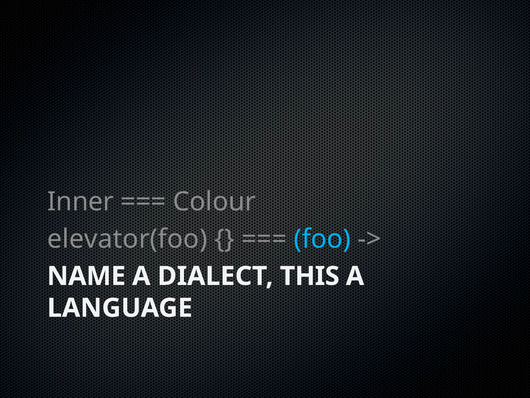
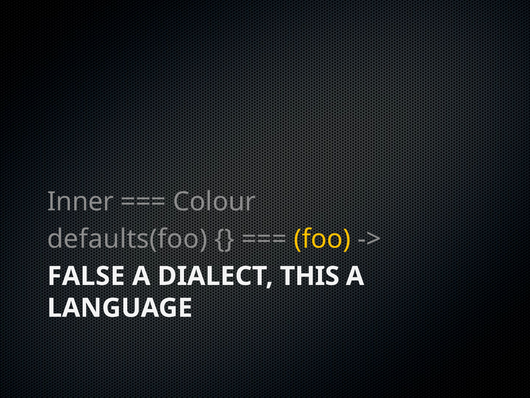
elevator(foo: elevator(foo -> defaults(foo (127, 239)
foo colour: light blue -> yellow (322, 239)
NAME: NAME -> FALSE (86, 276)
